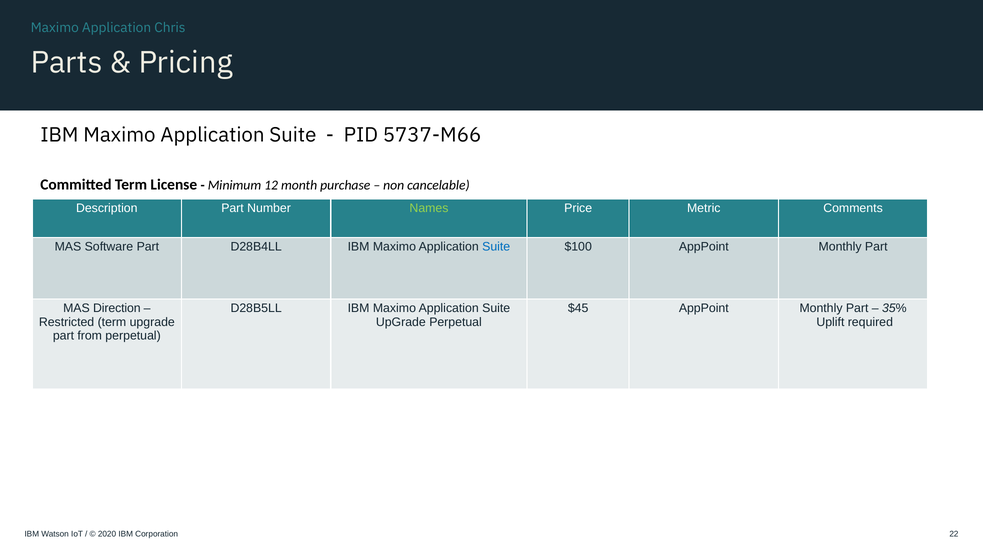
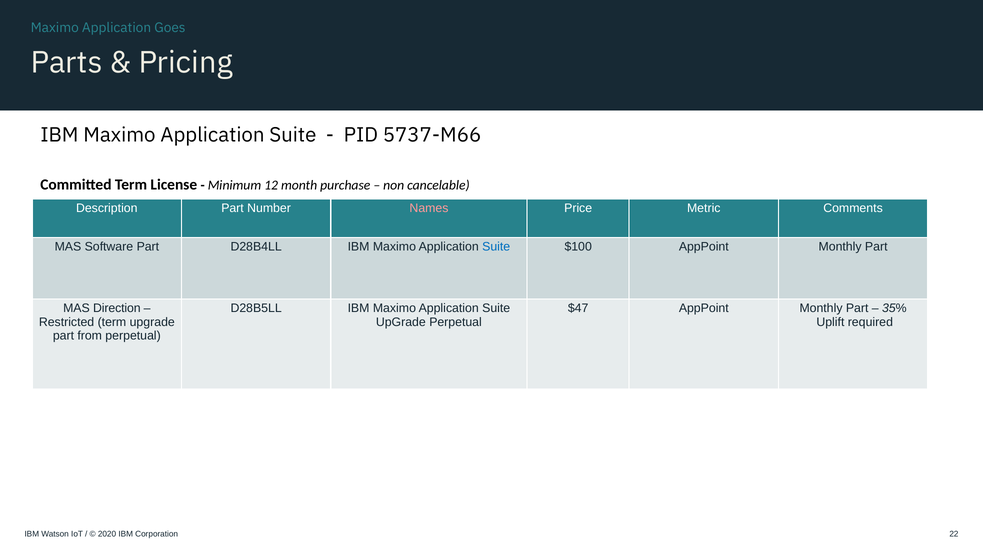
Chris: Chris -> Goes (170, 28)
Names colour: light green -> pink (429, 208)
$45: $45 -> $47 (578, 308)
